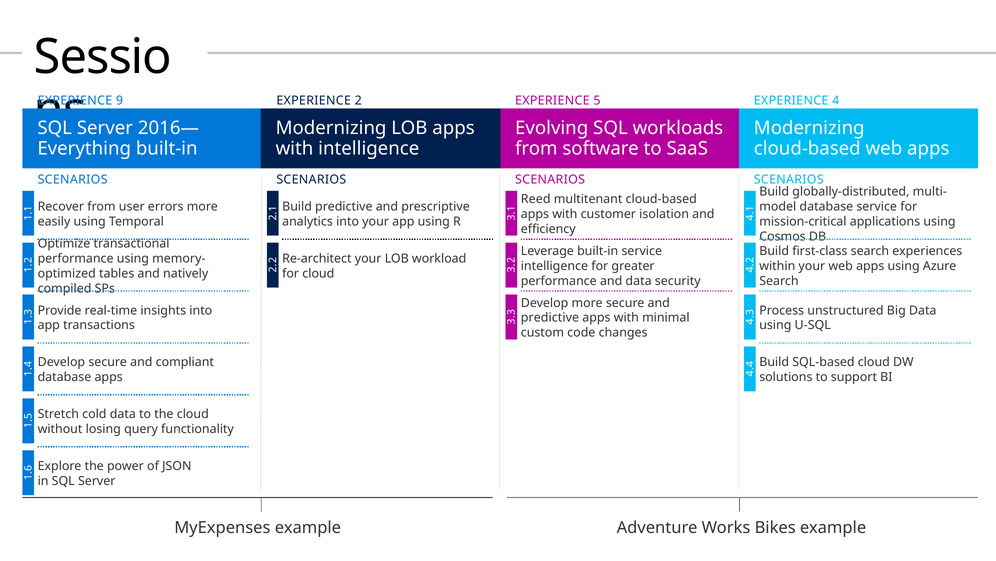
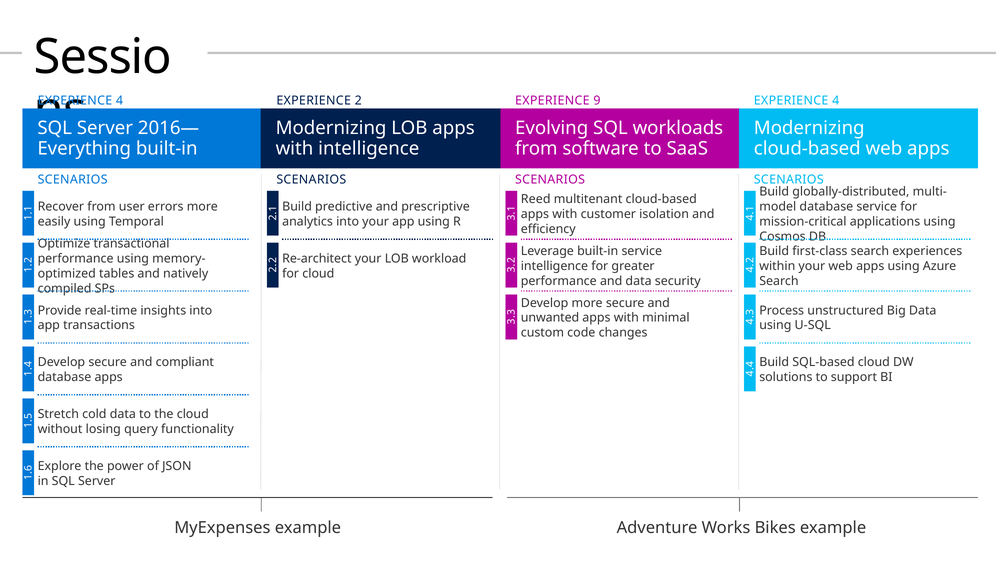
9: 9 -> 4 (120, 100)
EXPERIENCE 5: 5 -> 9 (597, 100)
predictive: predictive -> unwanted (550, 317)
